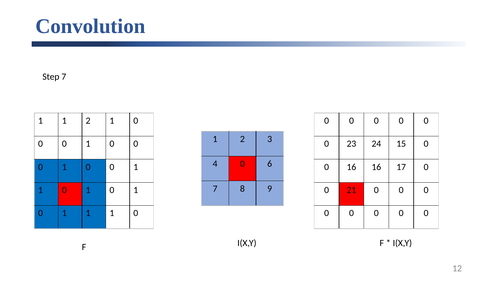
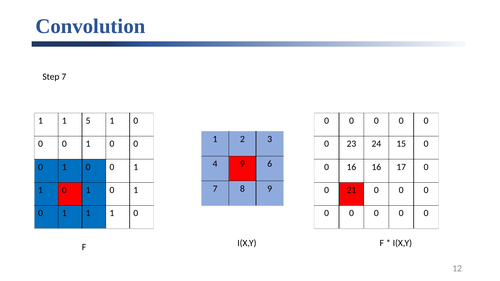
1 1 2: 2 -> 5 (88, 121)
4 0: 0 -> 9 (242, 164)
